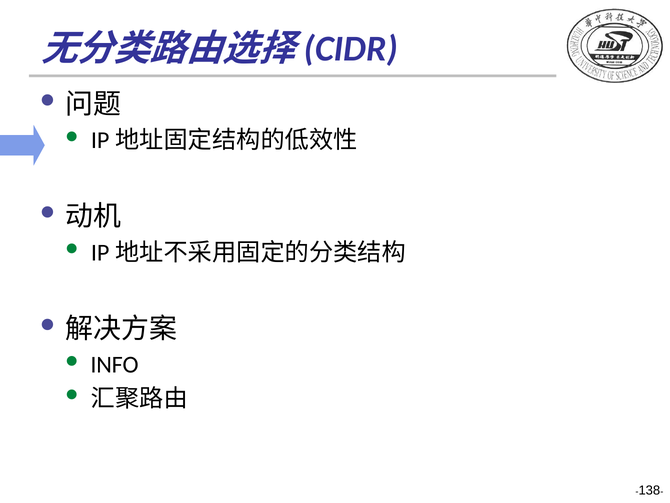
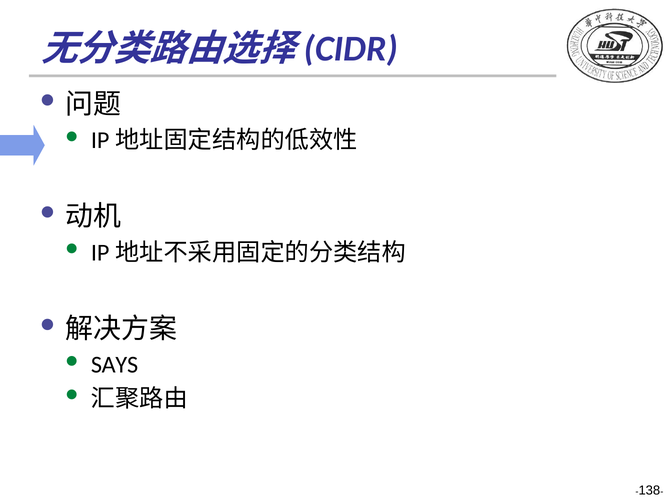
INFO: INFO -> SAYS (115, 364)
